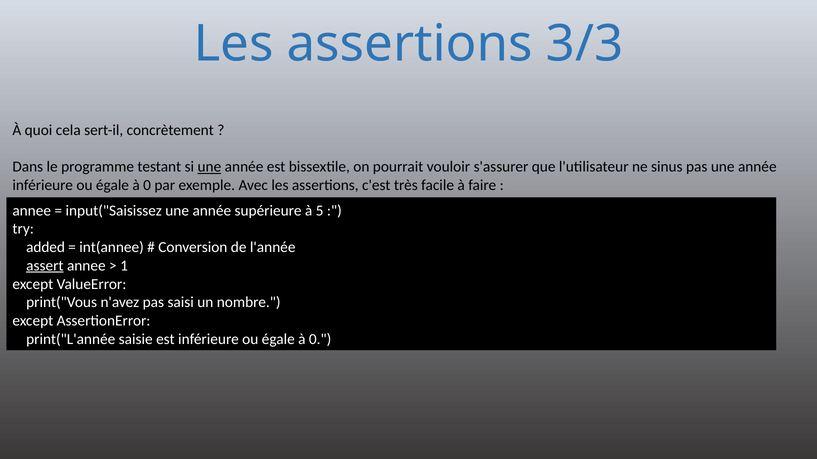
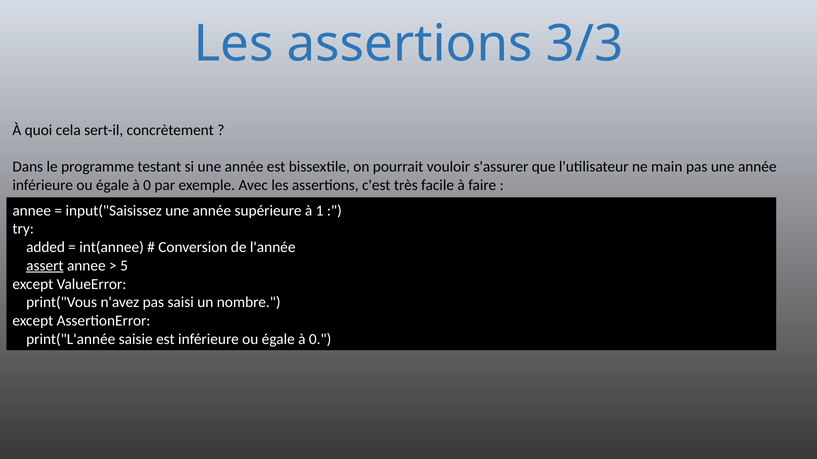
une underline: present -> none (209, 167)
sinus: sinus -> main (667, 167)
5: 5 -> 1 (320, 211)
1: 1 -> 5 (124, 266)
